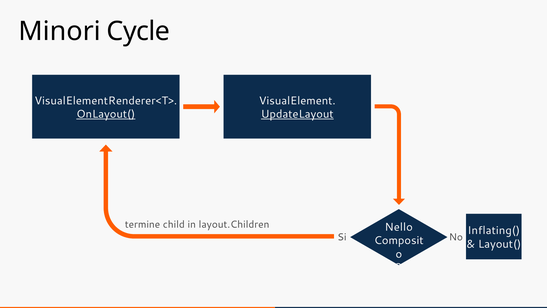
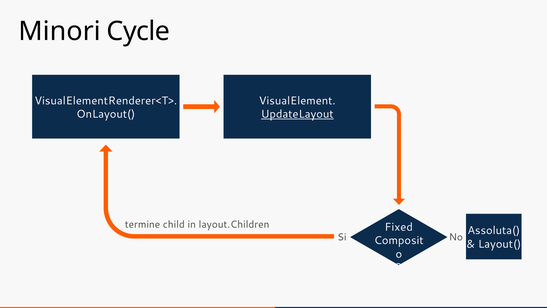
OnLayout( underline: present -> none (106, 114)
Nello: Nello -> Fixed (399, 227)
Inflating(: Inflating( -> Assoluta( (494, 230)
